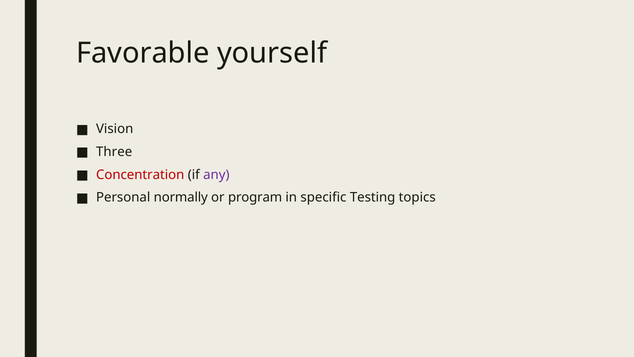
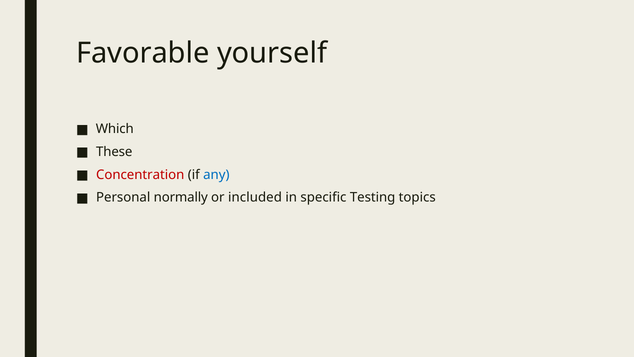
Vision: Vision -> Which (115, 129)
Three: Three -> These (114, 152)
any colour: purple -> blue (216, 174)
program: program -> included (255, 197)
